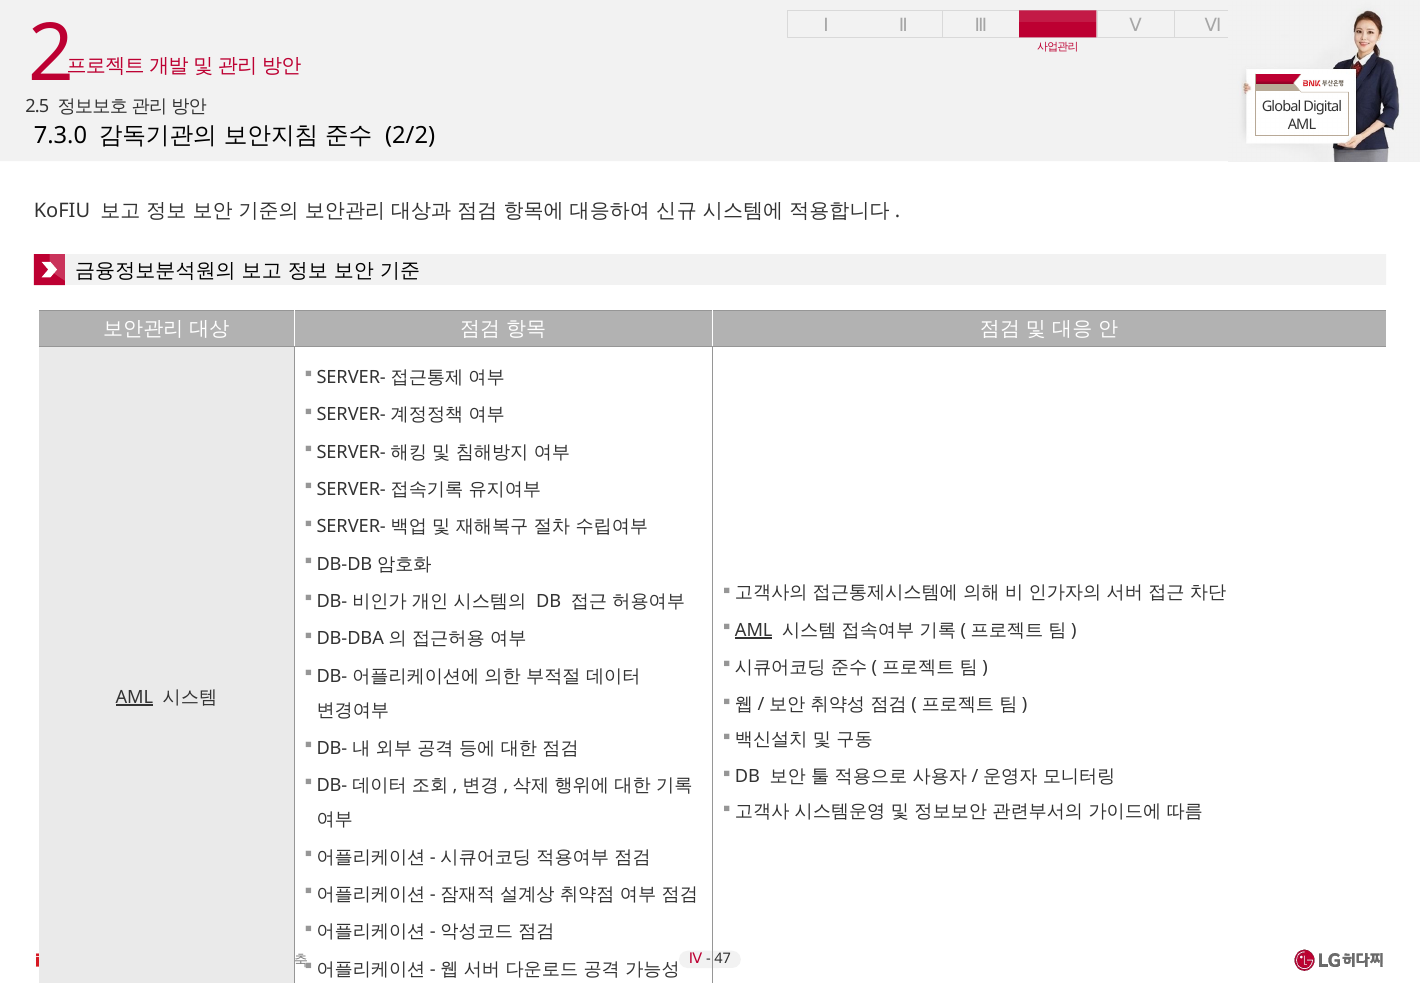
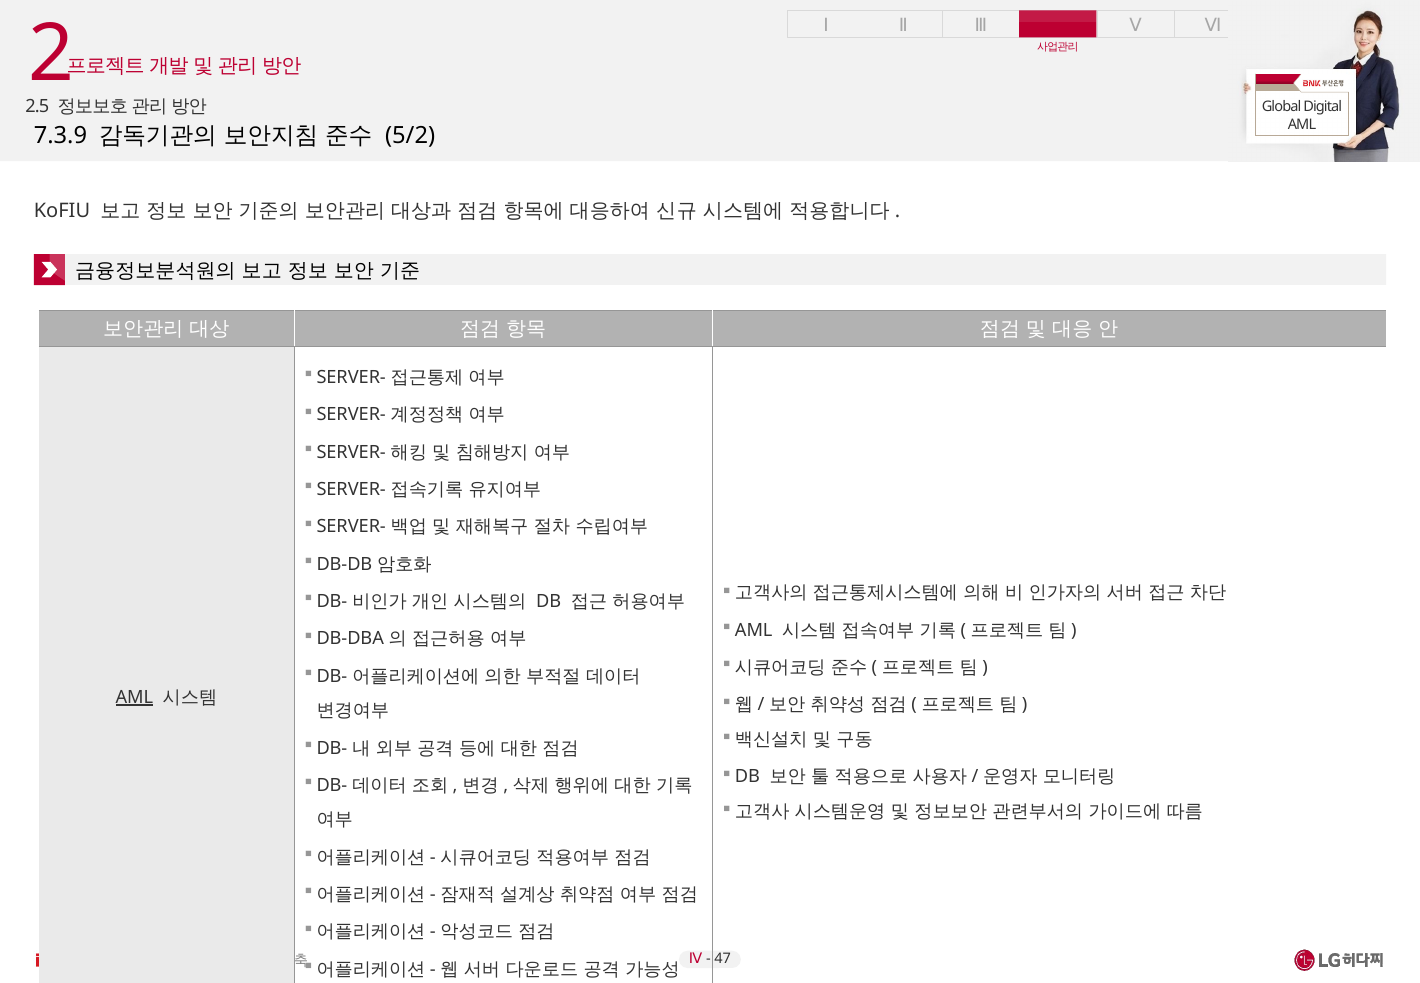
7.3.0: 7.3.0 -> 7.3.9 (60, 136)
2/2: 2/2 -> 5/2 (410, 136)
AML underline: present -> none (754, 630)
